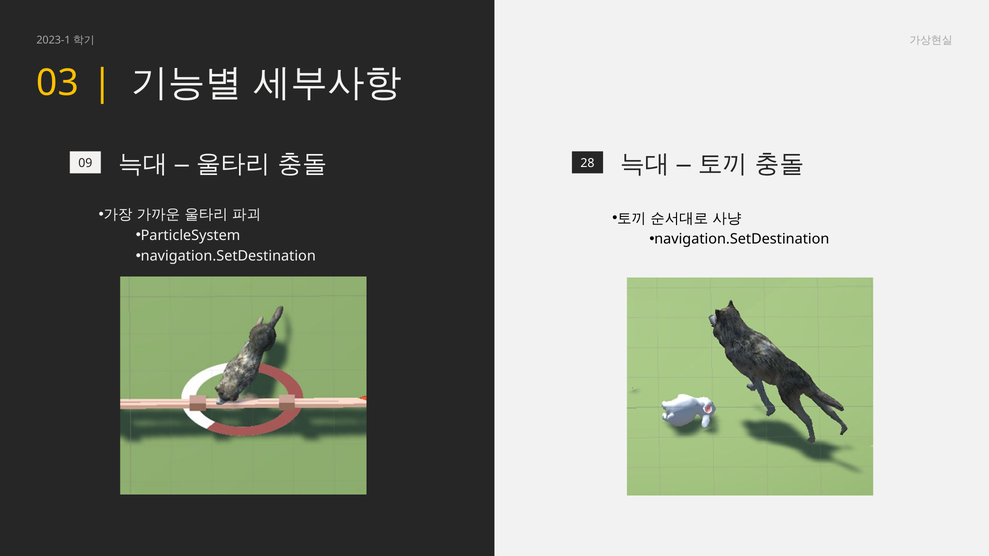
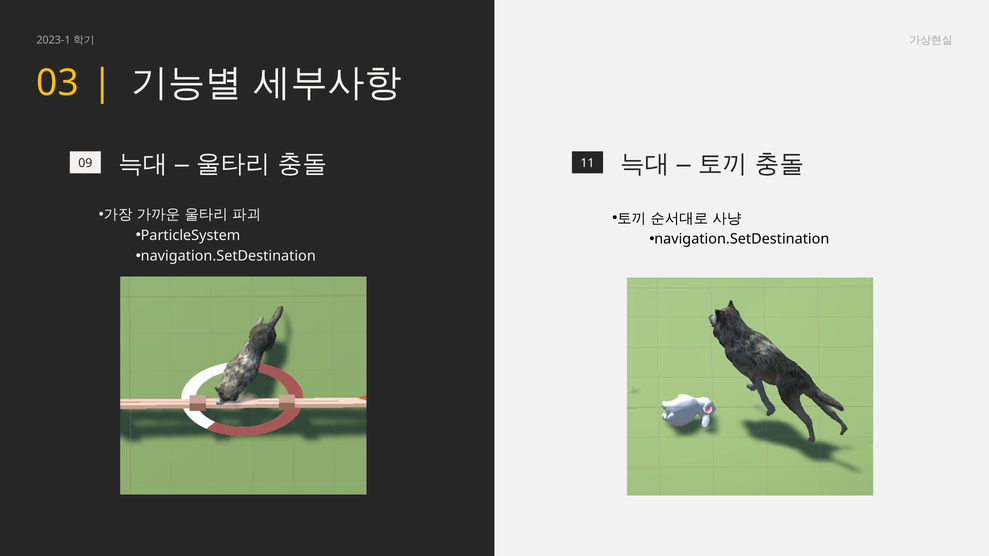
28: 28 -> 11 (587, 163)
